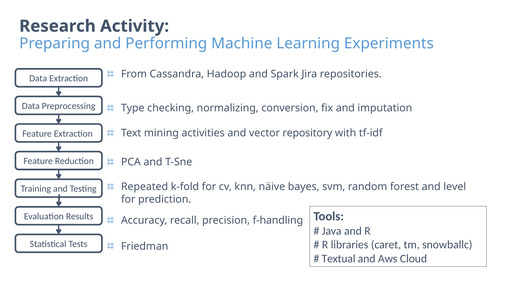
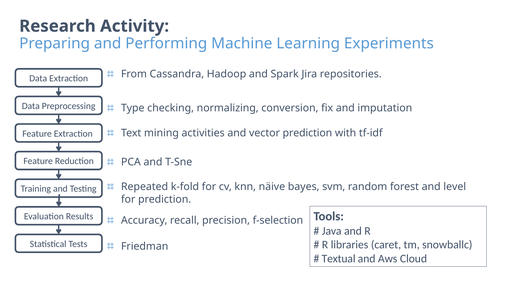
vector repository: repository -> prediction (307, 133)
f-handling: f-handling -> f-selection (278, 220)
